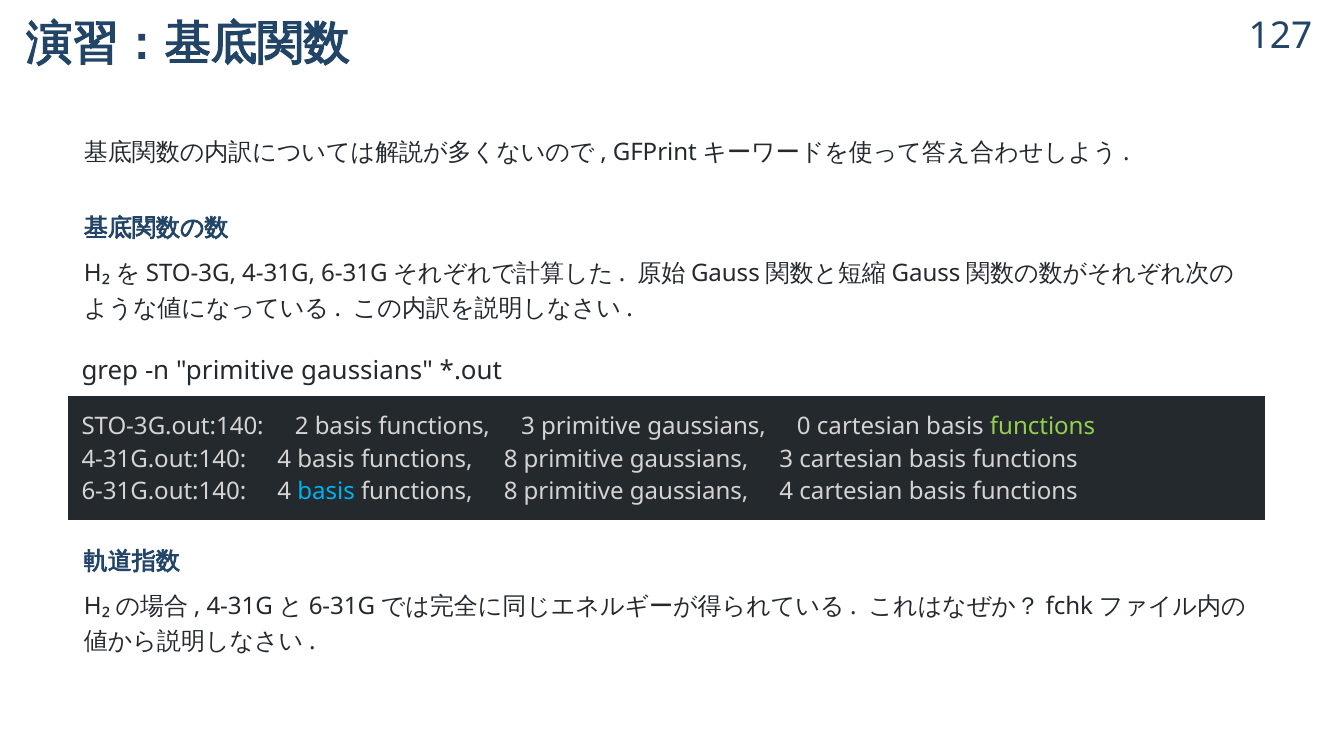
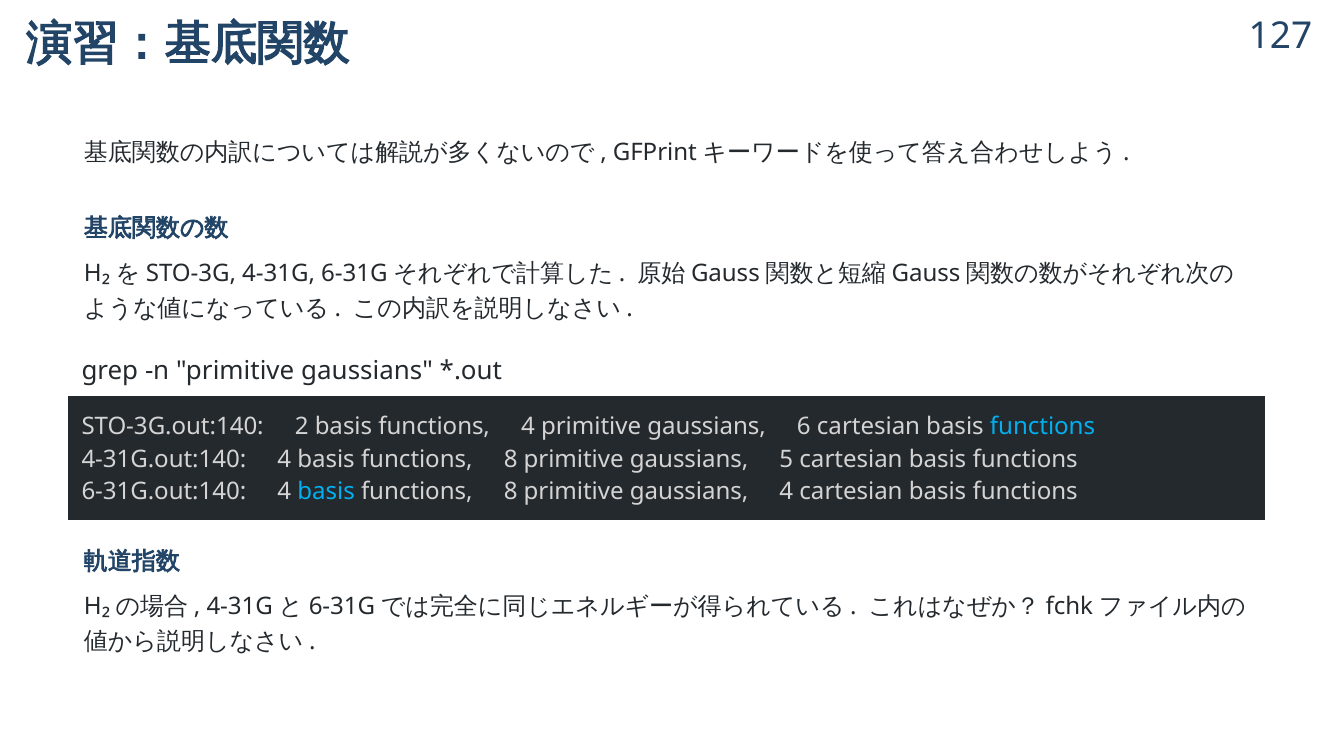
functions 3: 3 -> 4 (528, 427)
0: 0 -> 6 (804, 427)
functions colour: light green -> light blue (1043, 427)
gaussians 3: 3 -> 5 (786, 459)
